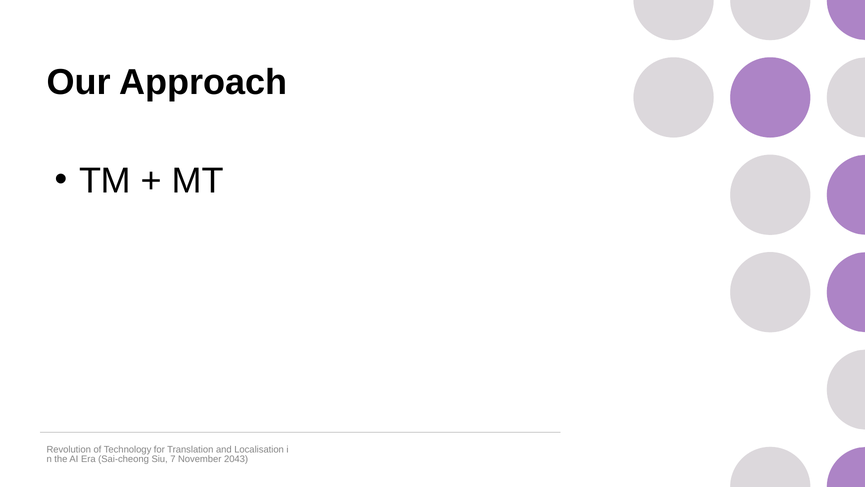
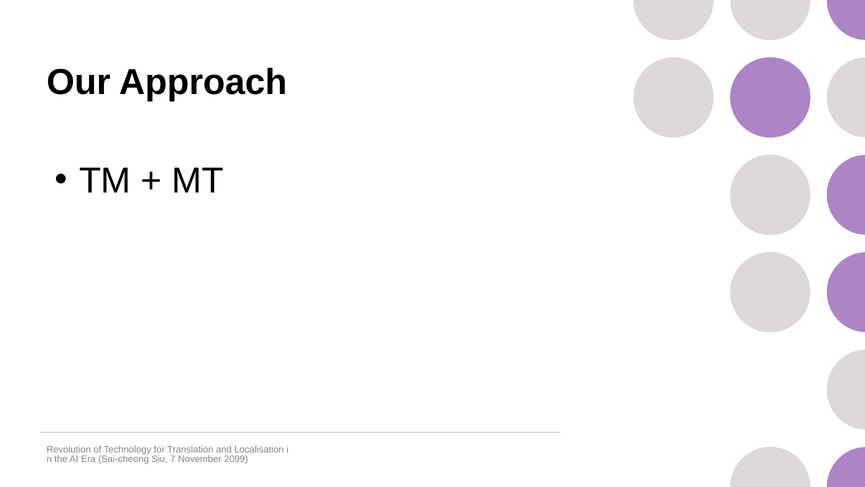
2043: 2043 -> 2099 (236, 459)
